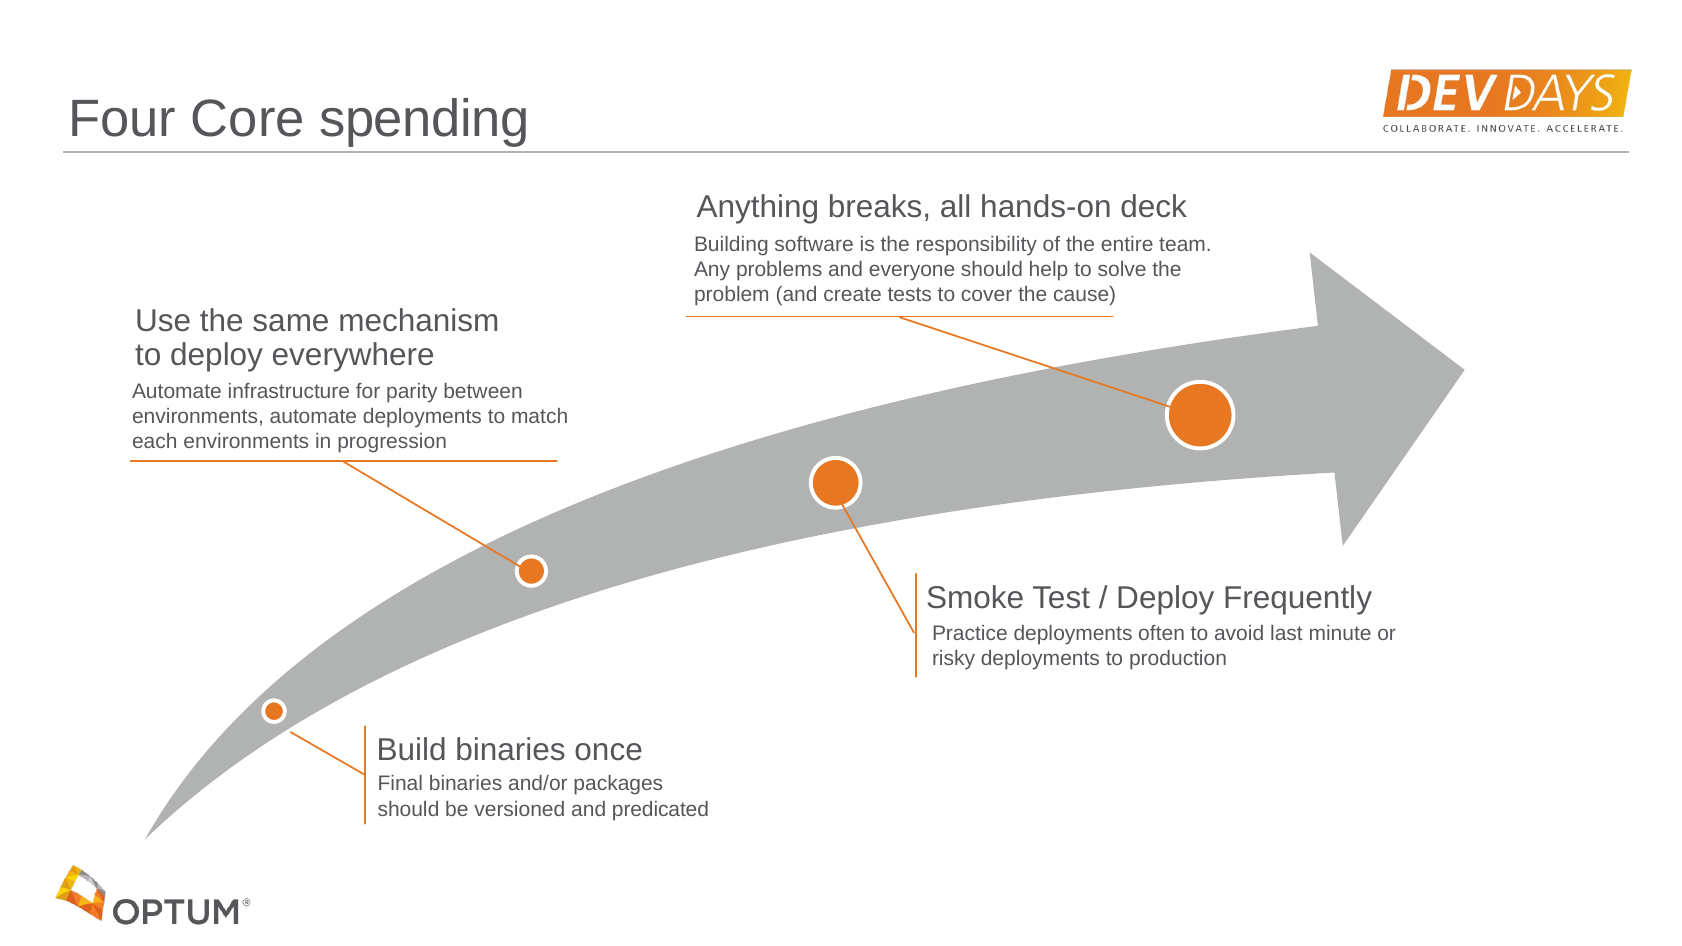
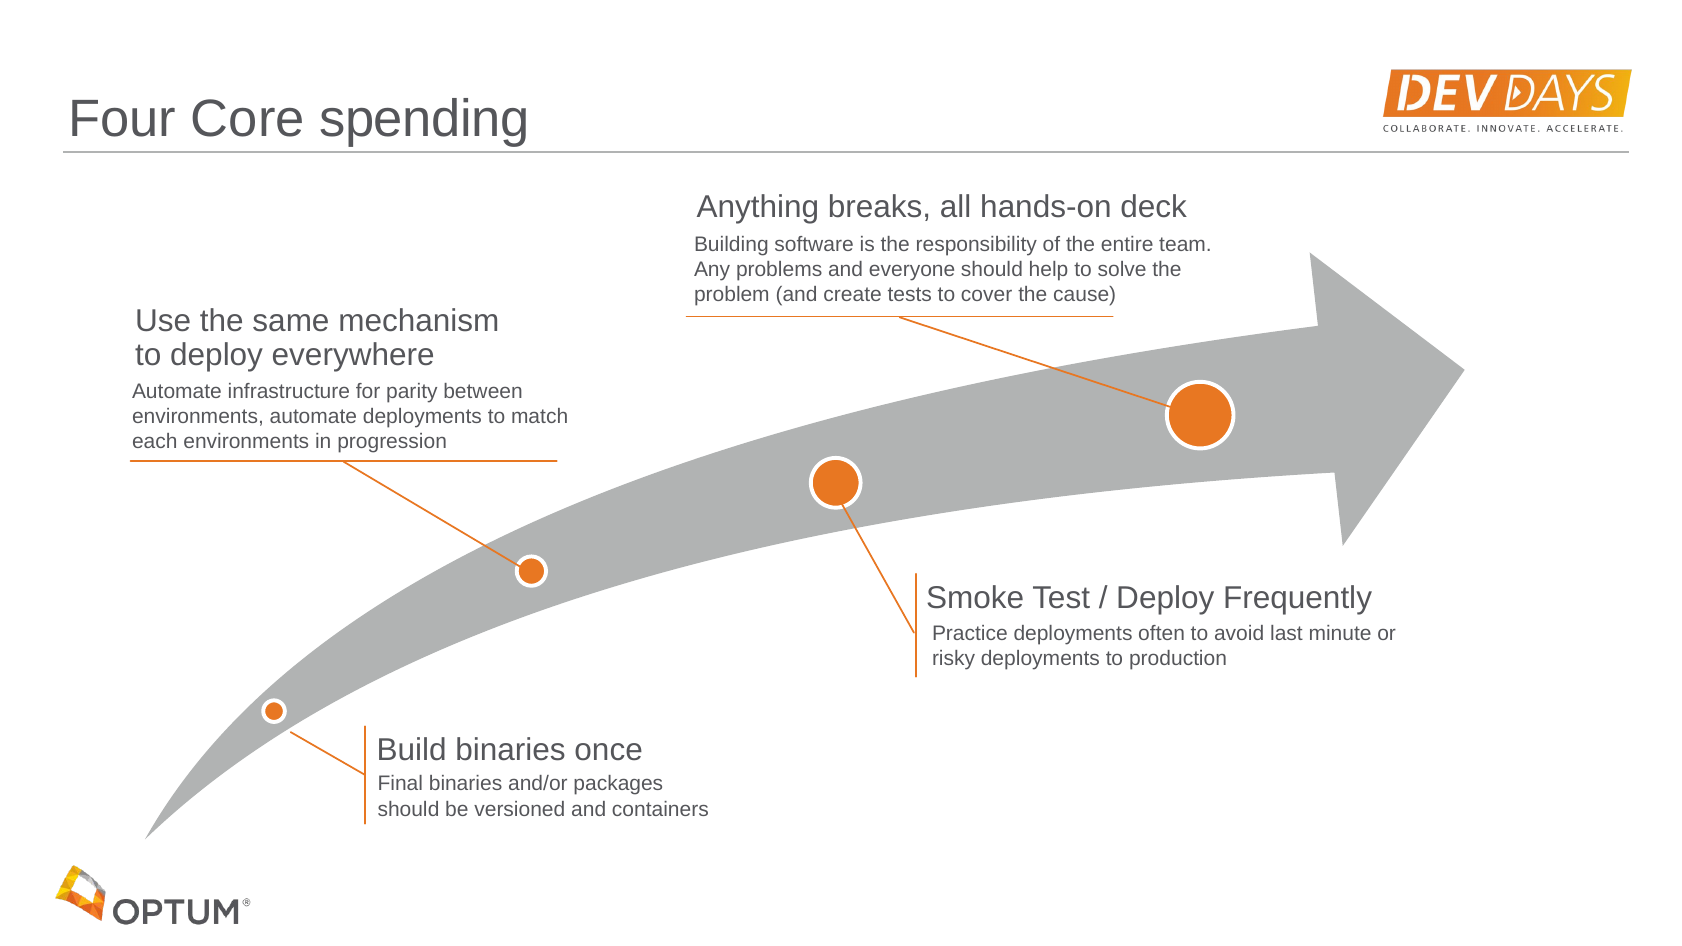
predicated: predicated -> containers (660, 809)
